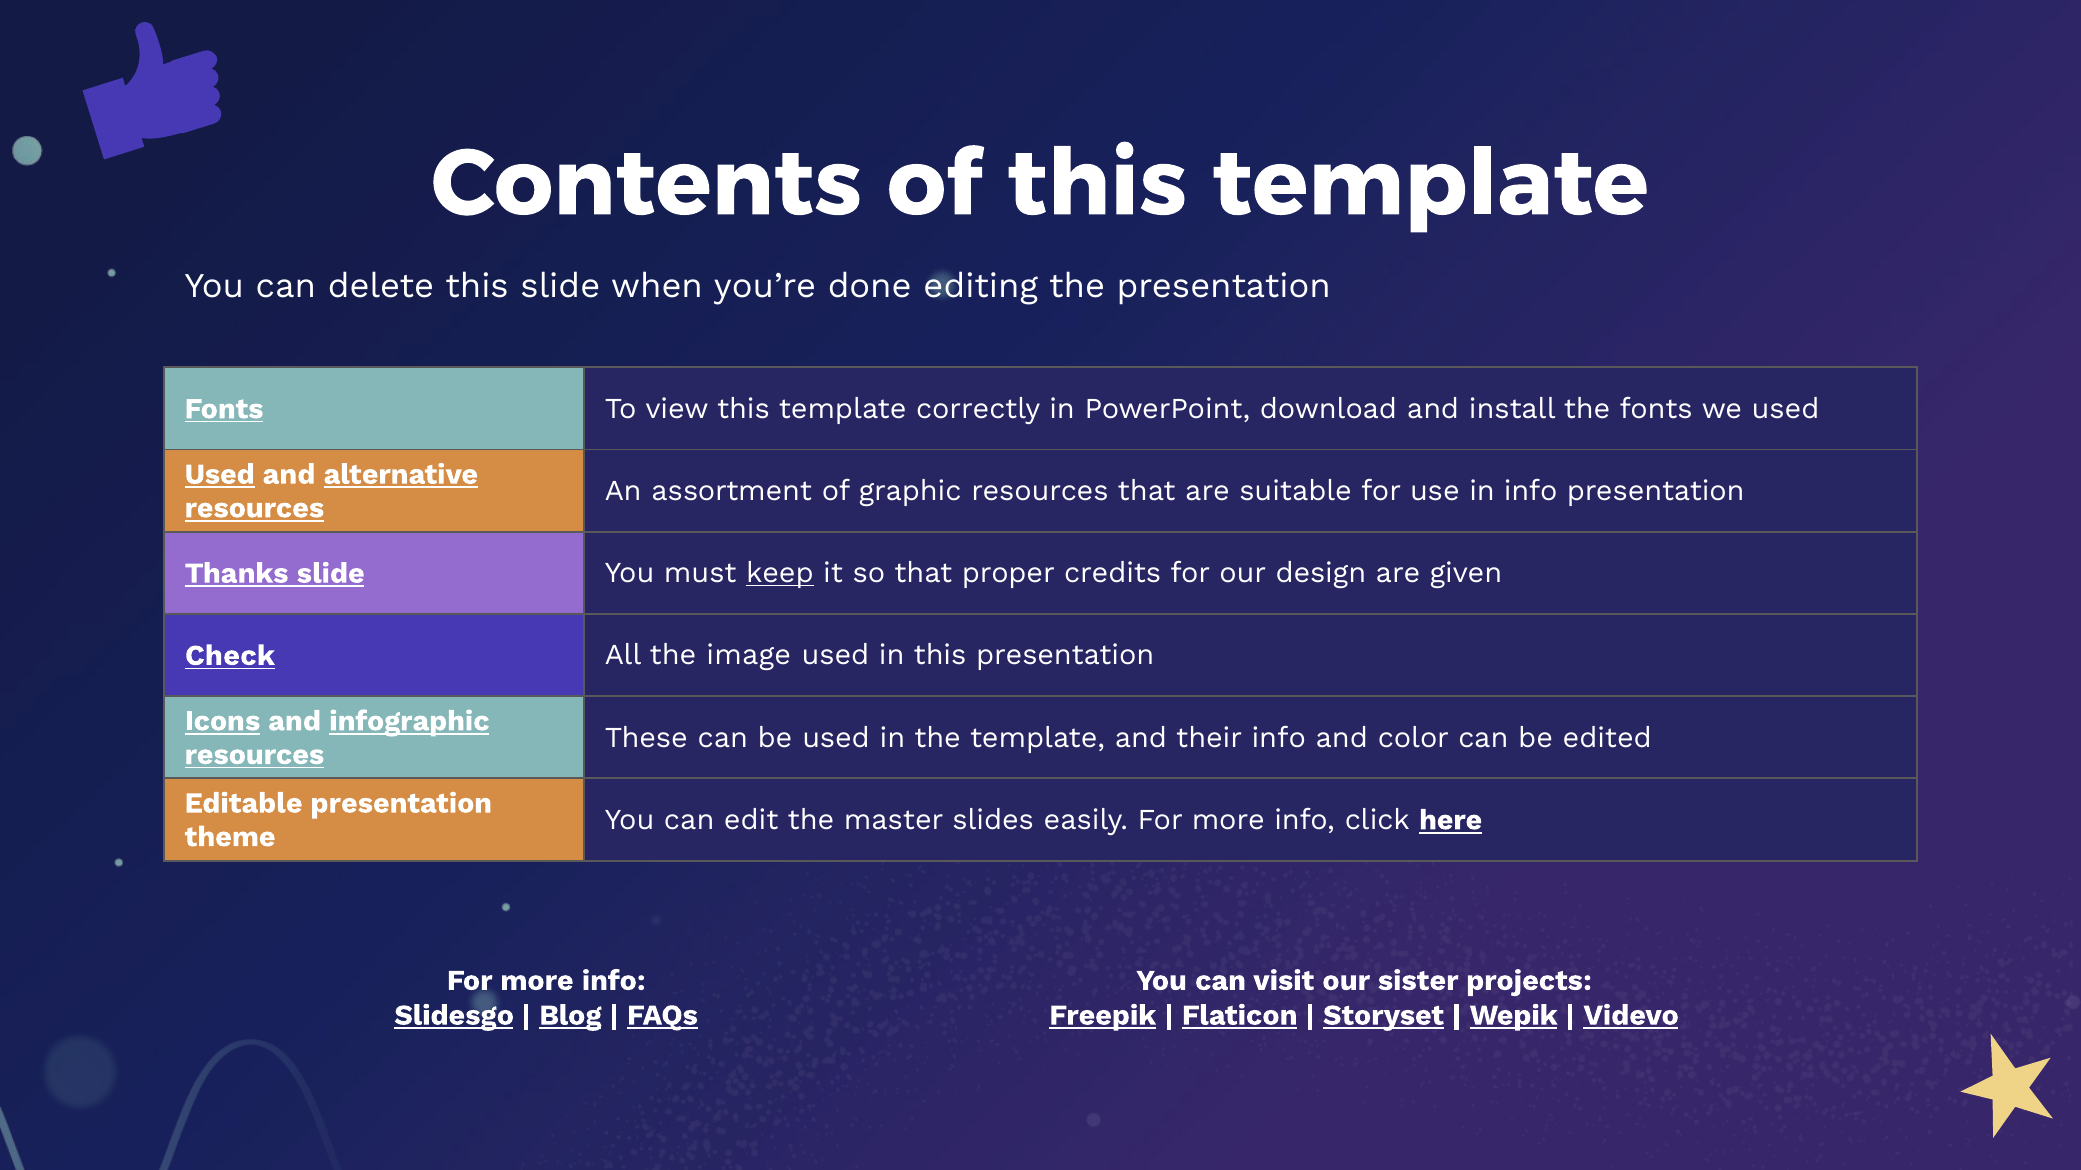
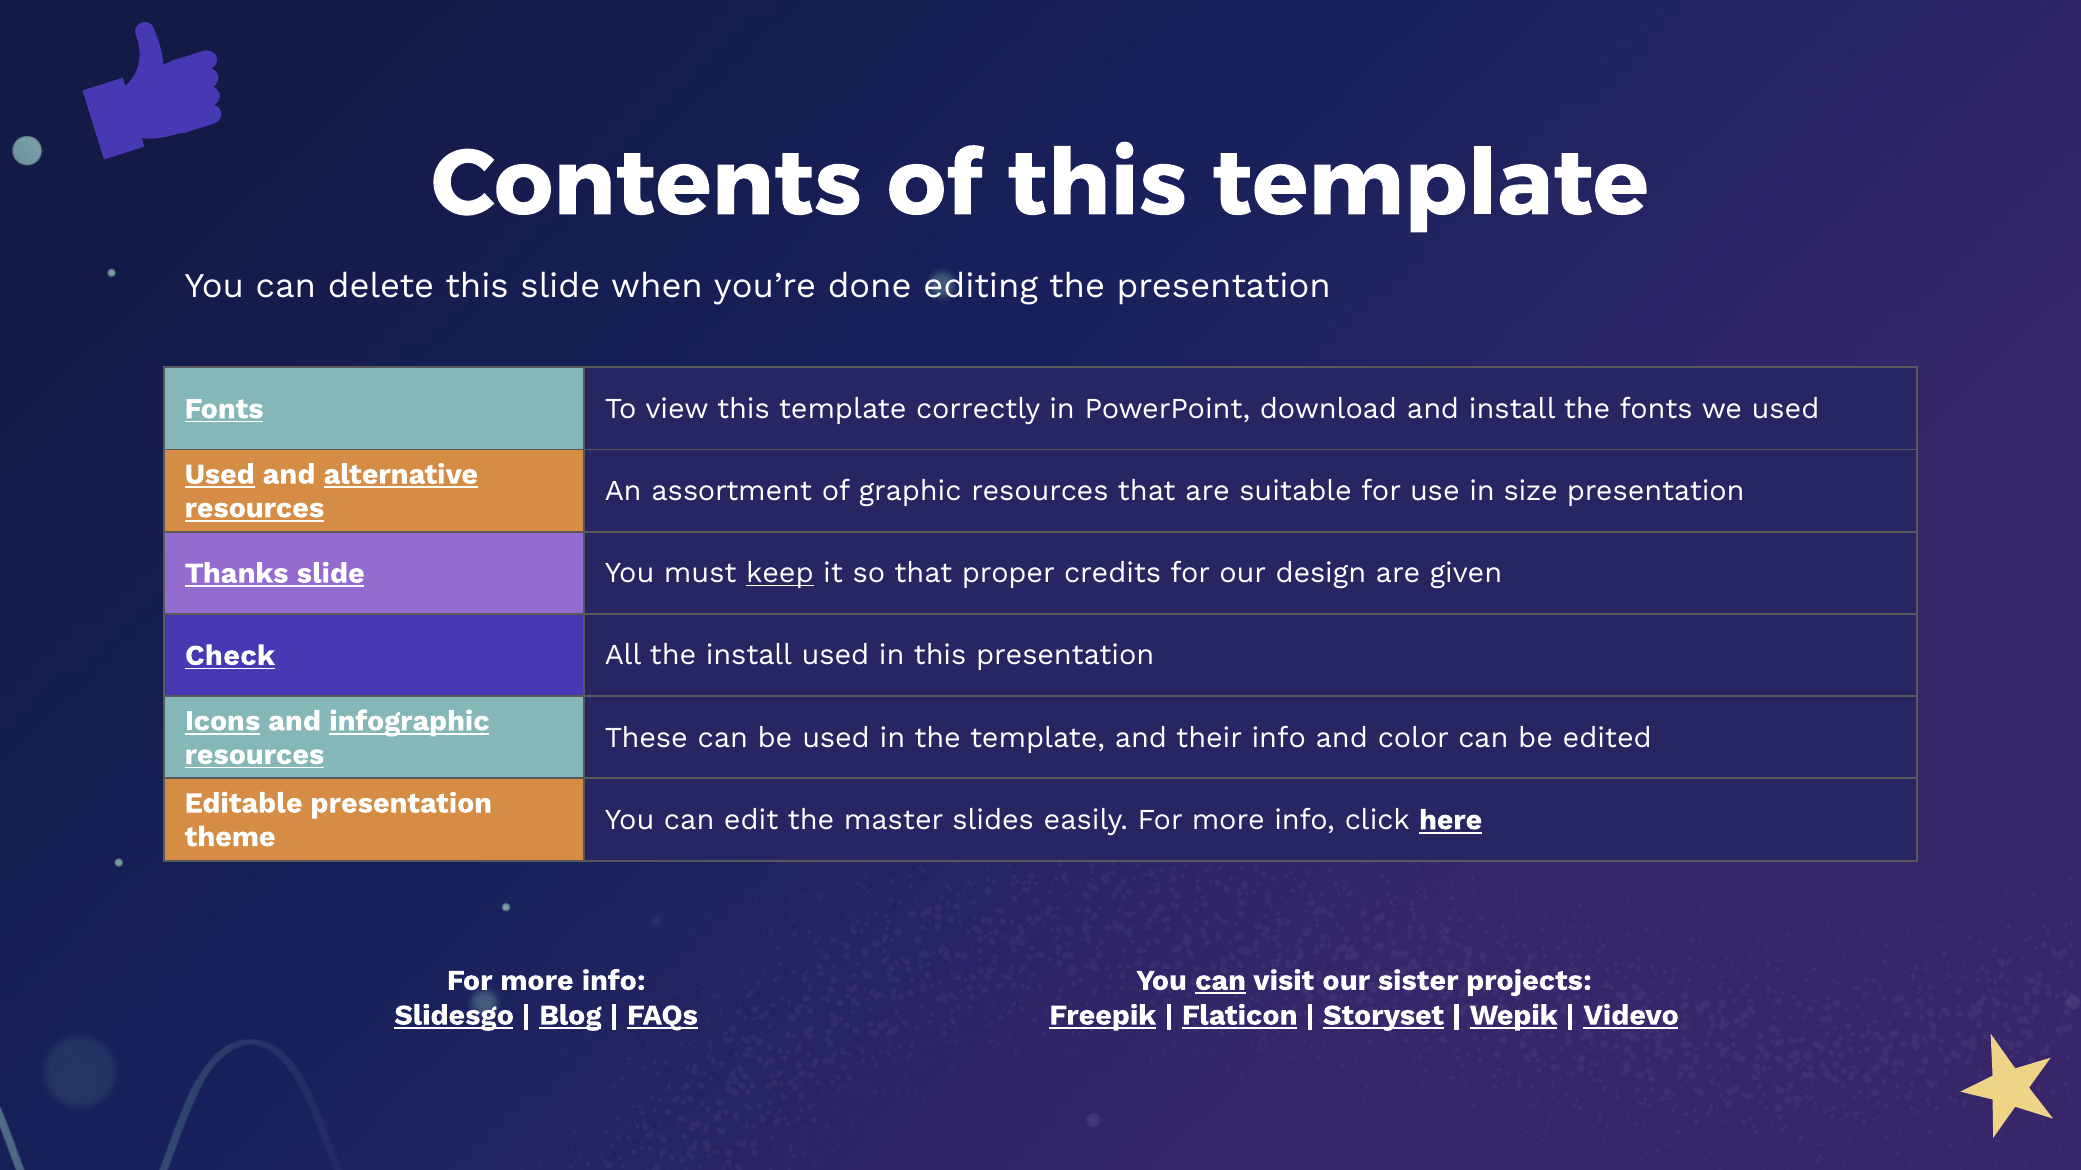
in info: info -> size (1531, 491)
the image: image -> install (749, 656)
can underline: none -> present (1221, 981)
